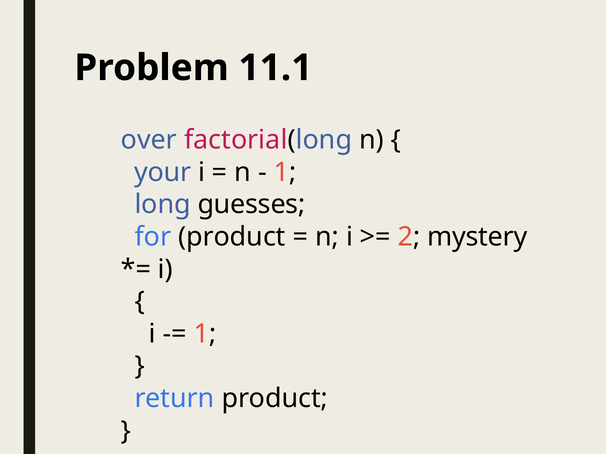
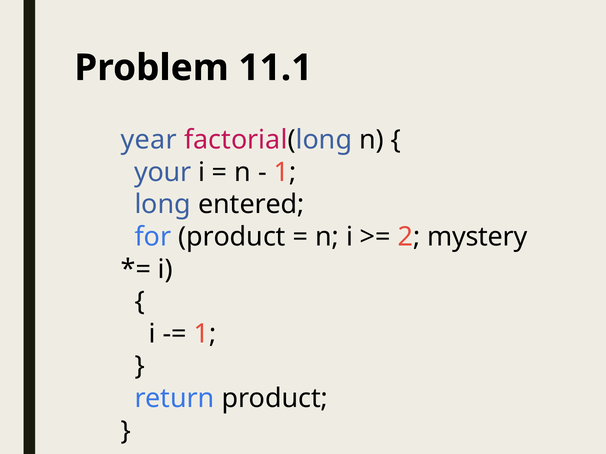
over: over -> year (149, 140)
guesses: guesses -> entered (251, 205)
